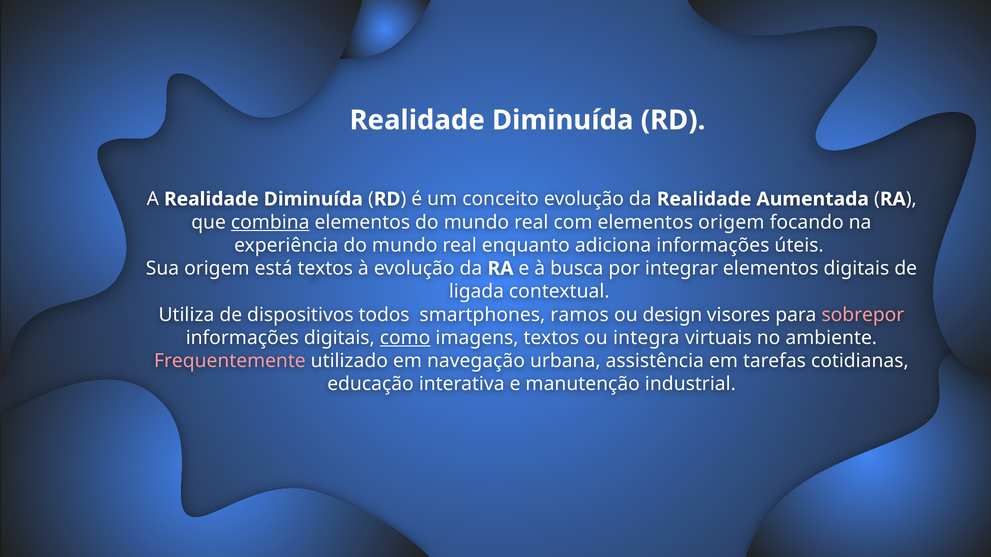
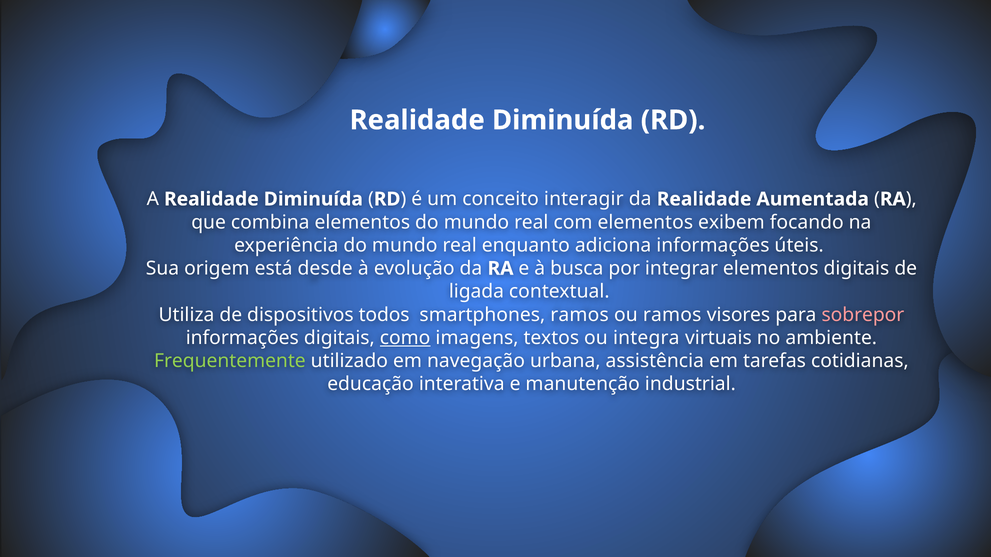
conceito evolução: evolução -> interagir (584, 199)
combina underline: present -> none (270, 222)
elementos origem: origem -> exibem (731, 222)
está textos: textos -> desde (325, 269)
ou design: design -> ramos (672, 315)
Frequentemente colour: pink -> light green (230, 361)
